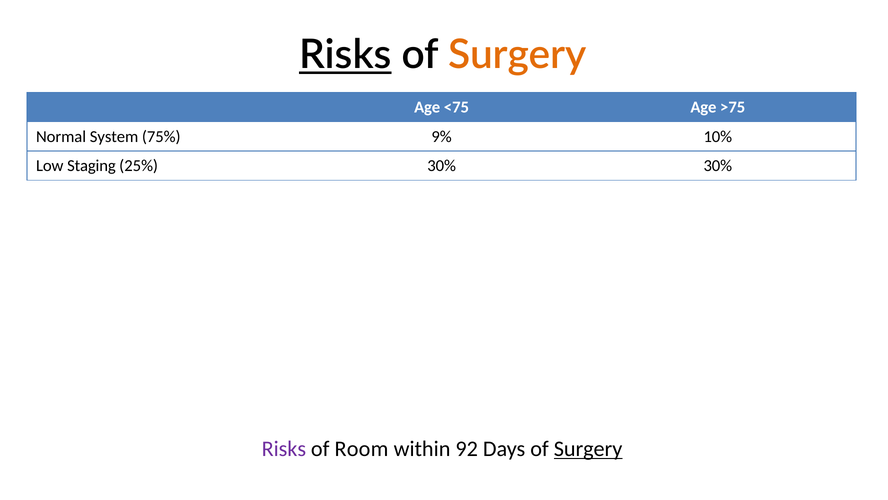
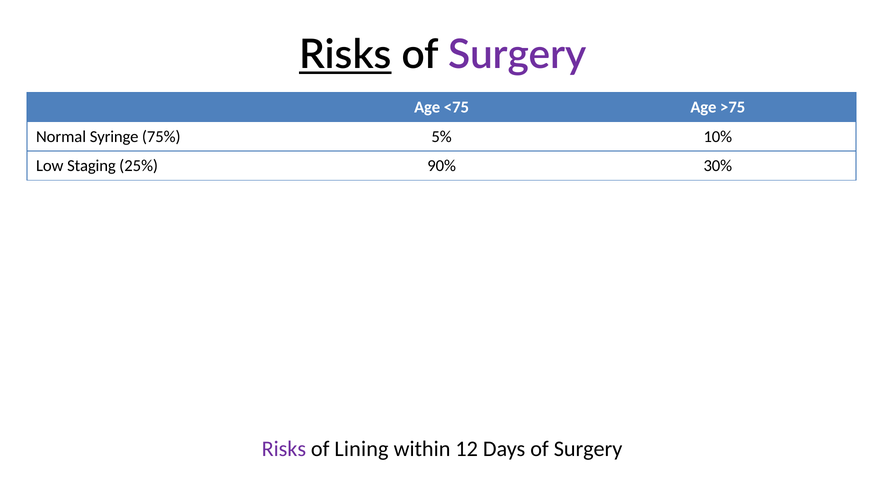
Surgery colour: orange -> purple (517, 55)
System: System -> Syringe (114, 136)
9%: 9% -> 5% (442, 136)
25% 30%: 30% -> 90% (442, 166)
Room: Room -> Lining (361, 448)
92: 92 -> 12 (467, 448)
Surgery underline: present -> none (588, 448)
